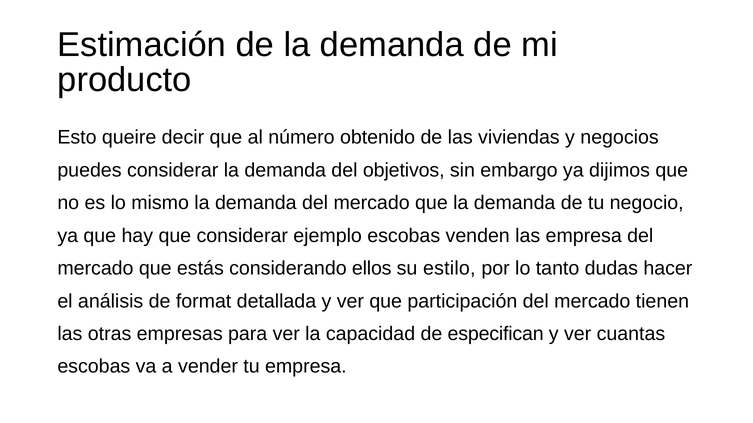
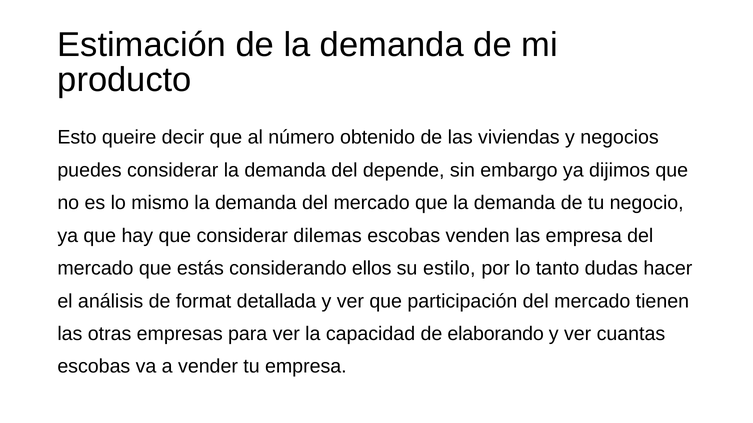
objetivos: objetivos -> depende (404, 170)
ejemplo: ejemplo -> dilemas (328, 236)
especifican: especifican -> elaborando (496, 334)
